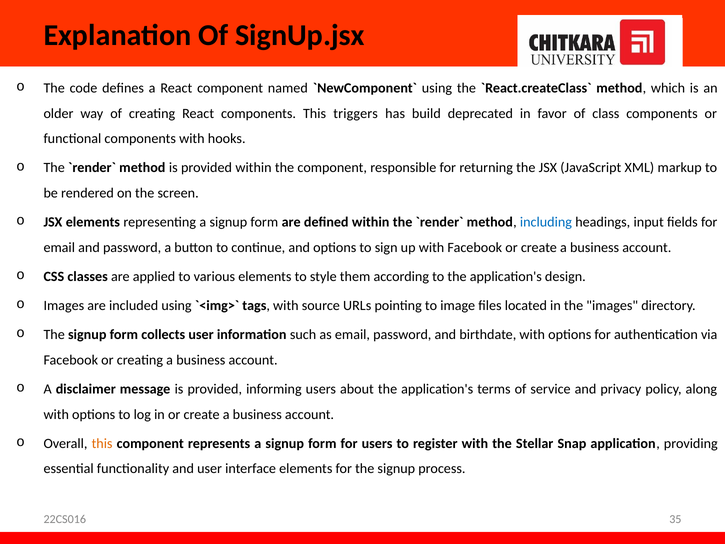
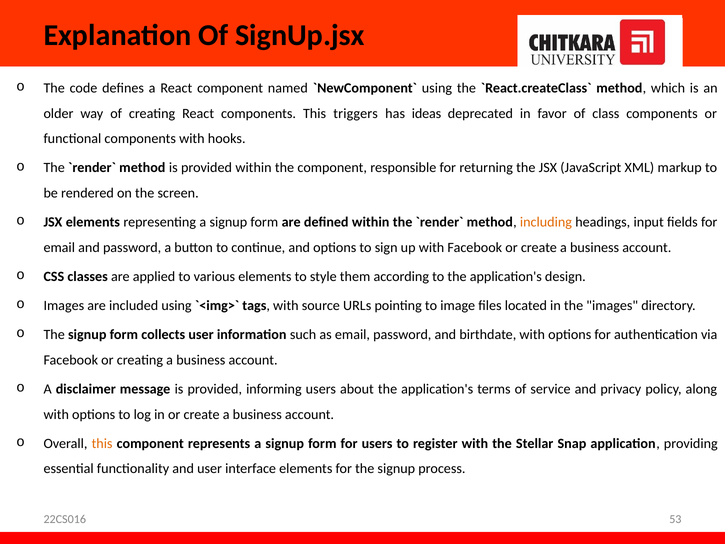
build: build -> ideas (426, 113)
including colour: blue -> orange (546, 222)
35: 35 -> 53 (675, 519)
